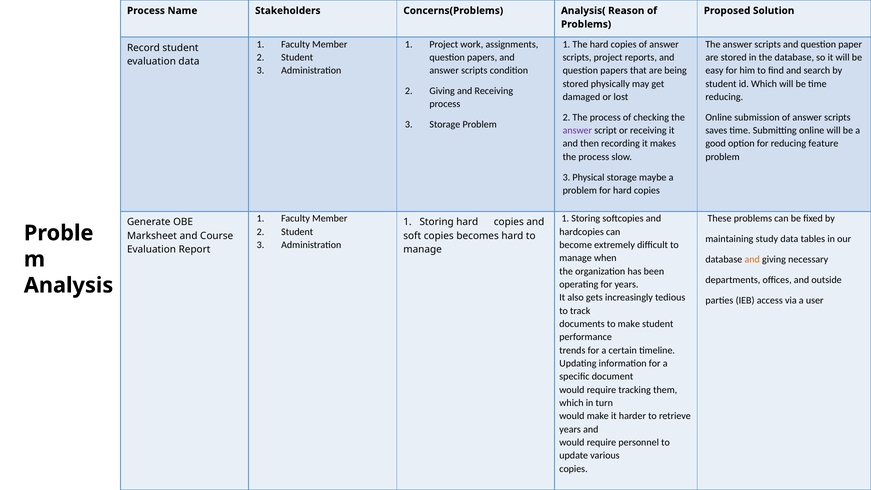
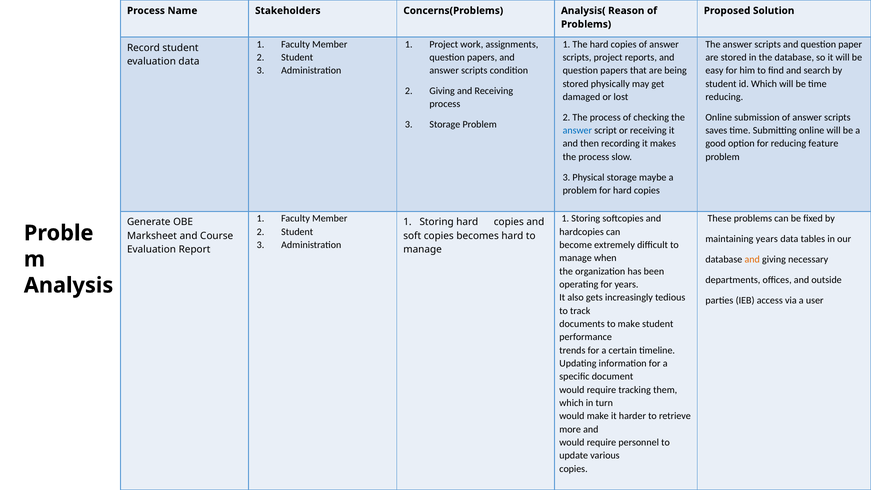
answer colour: purple -> blue (577, 130)
maintaining study: study -> years (767, 239)
years: years -> more (570, 429)
